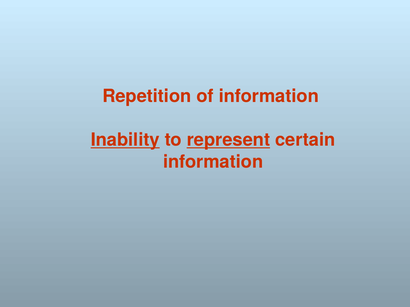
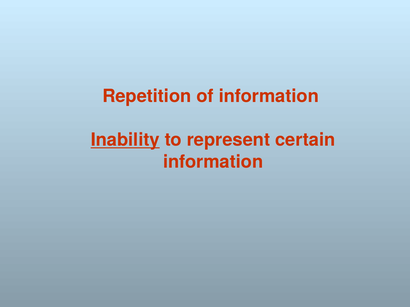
represent underline: present -> none (228, 140)
